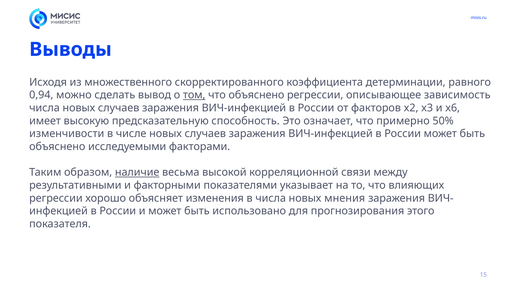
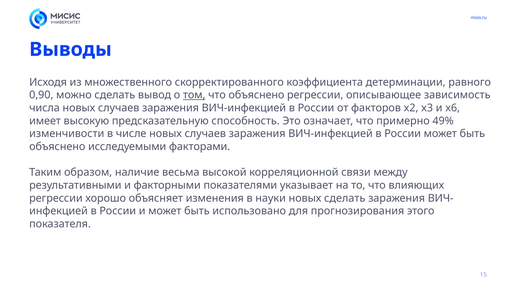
0,94: 0,94 -> 0,90 (41, 95)
50%: 50% -> 49% (443, 121)
наличие underline: present -> none (137, 173)
в числа: числа -> науки (271, 198)
новых мнения: мнения -> сделать (345, 198)
